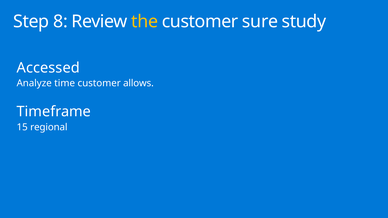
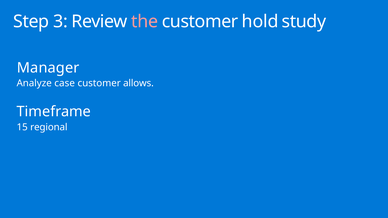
8: 8 -> 3 (60, 22)
the colour: yellow -> pink (145, 22)
sure: sure -> hold (260, 22)
Accessed: Accessed -> Manager (48, 68)
time: time -> case (65, 83)
